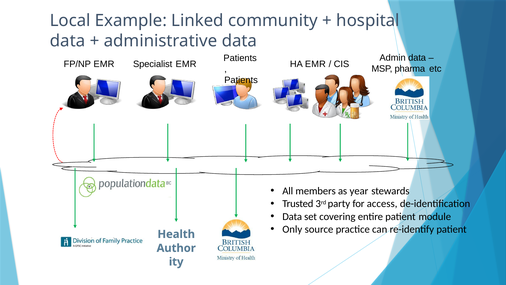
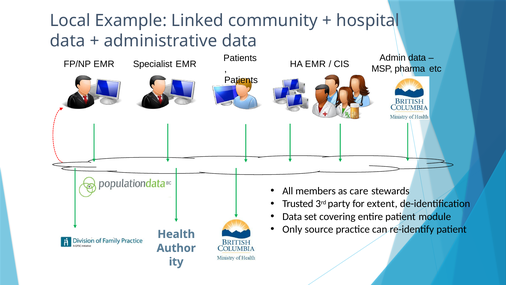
year: year -> care (359, 191)
access: access -> extent (382, 204)
